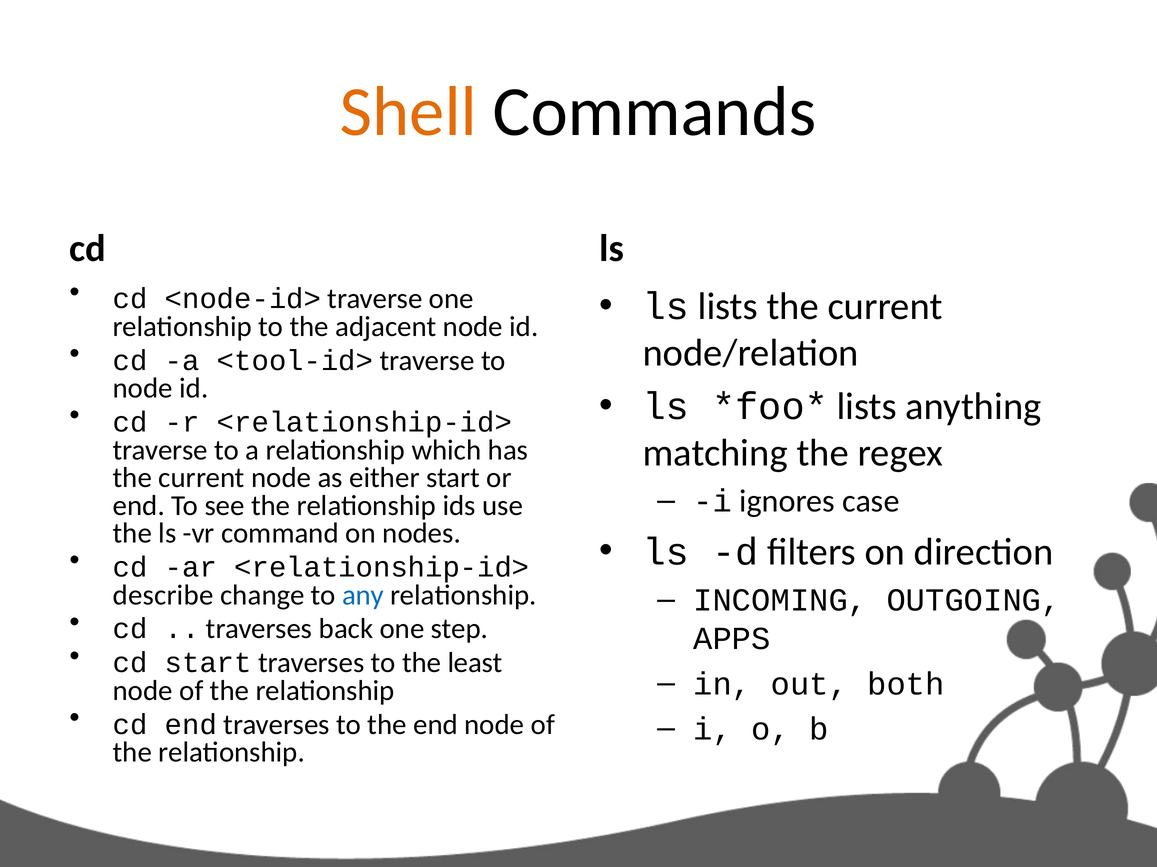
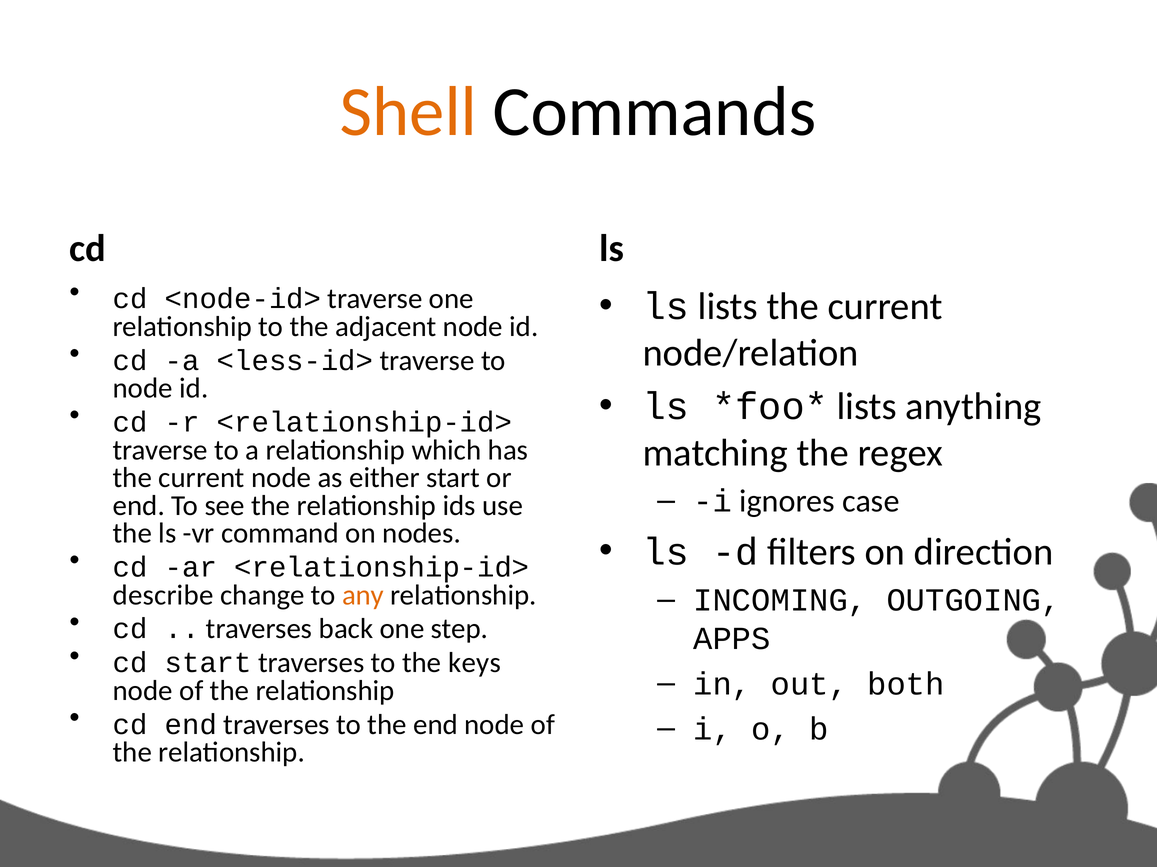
<tool-id>: <tool-id> -> <less-id> (295, 361)
any colour: blue -> orange (363, 596)
least: least -> keys (475, 663)
